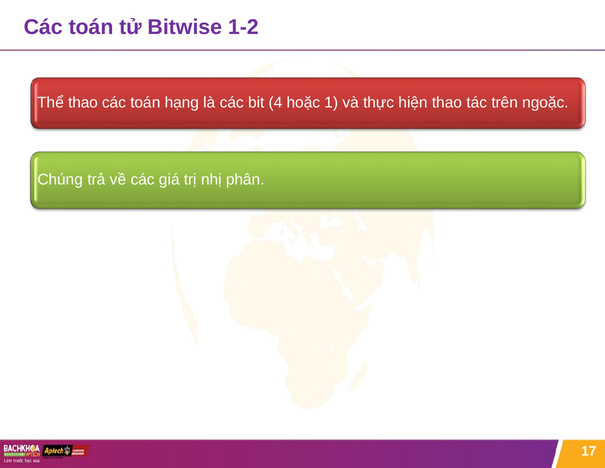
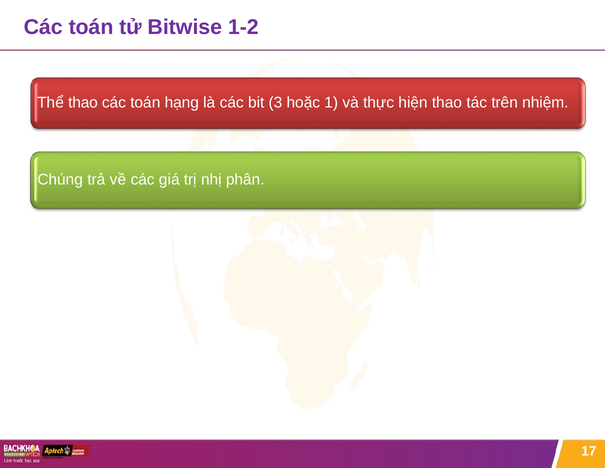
4: 4 -> 3 (275, 102)
ngoặc: ngoặc -> nhiệm (545, 102)
